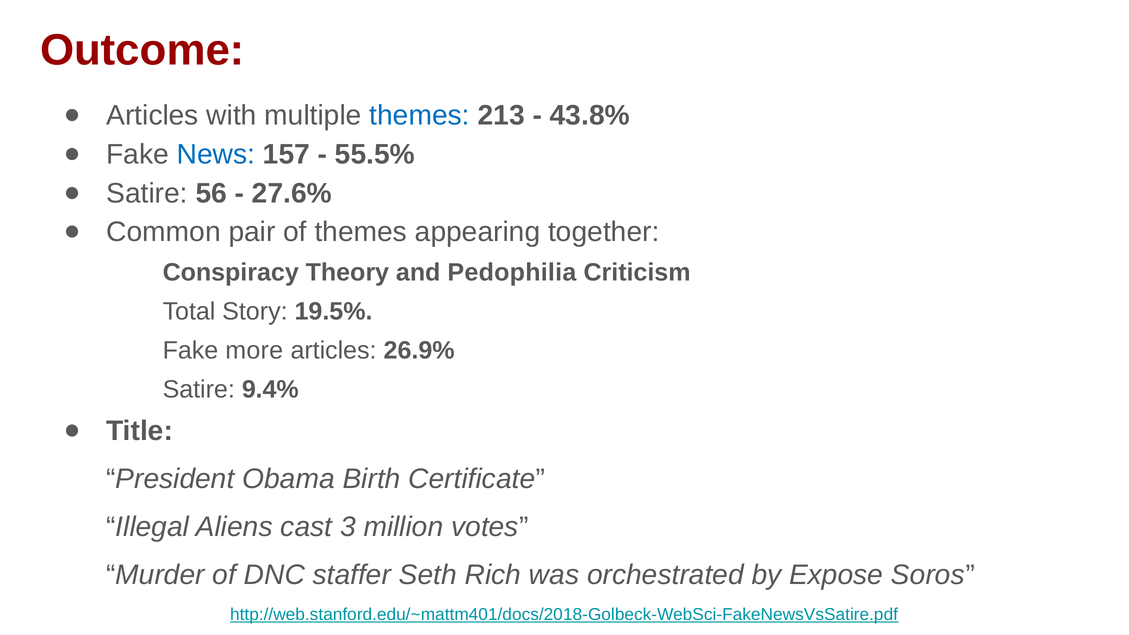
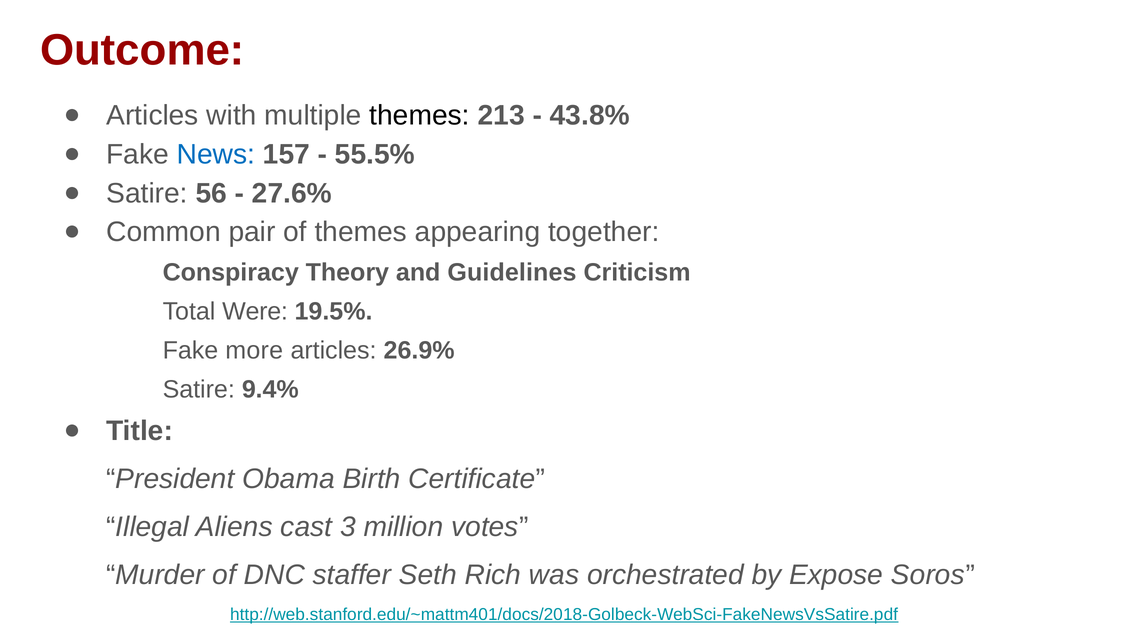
themes colour: blue -> black (420, 115)
Pedophilia: Pedophilia -> Guidelines (512, 272)
Story: Story -> Were (255, 311)
